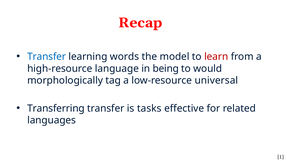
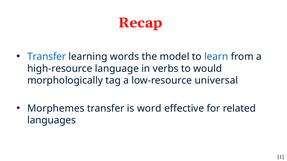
learn colour: red -> blue (216, 57)
being: being -> verbs (166, 69)
Transferring: Transferring -> Morphemes (56, 109)
tasks: tasks -> word (149, 109)
